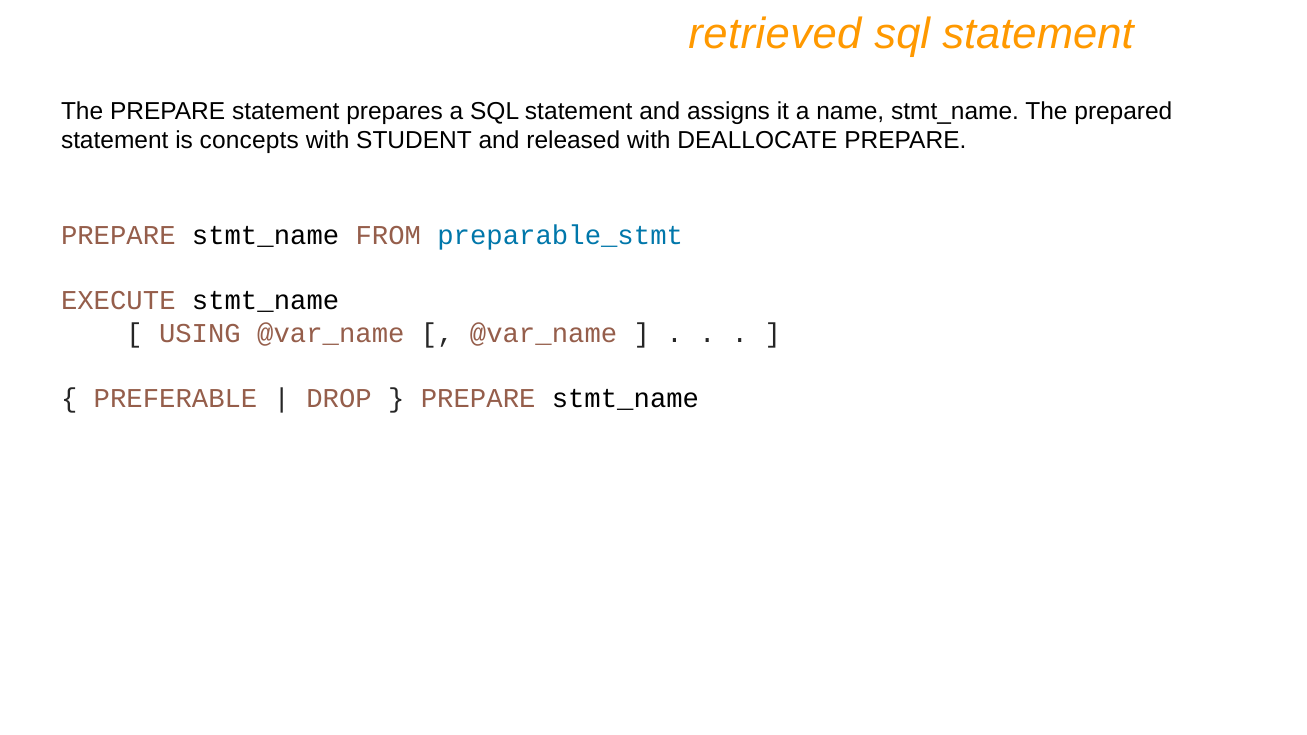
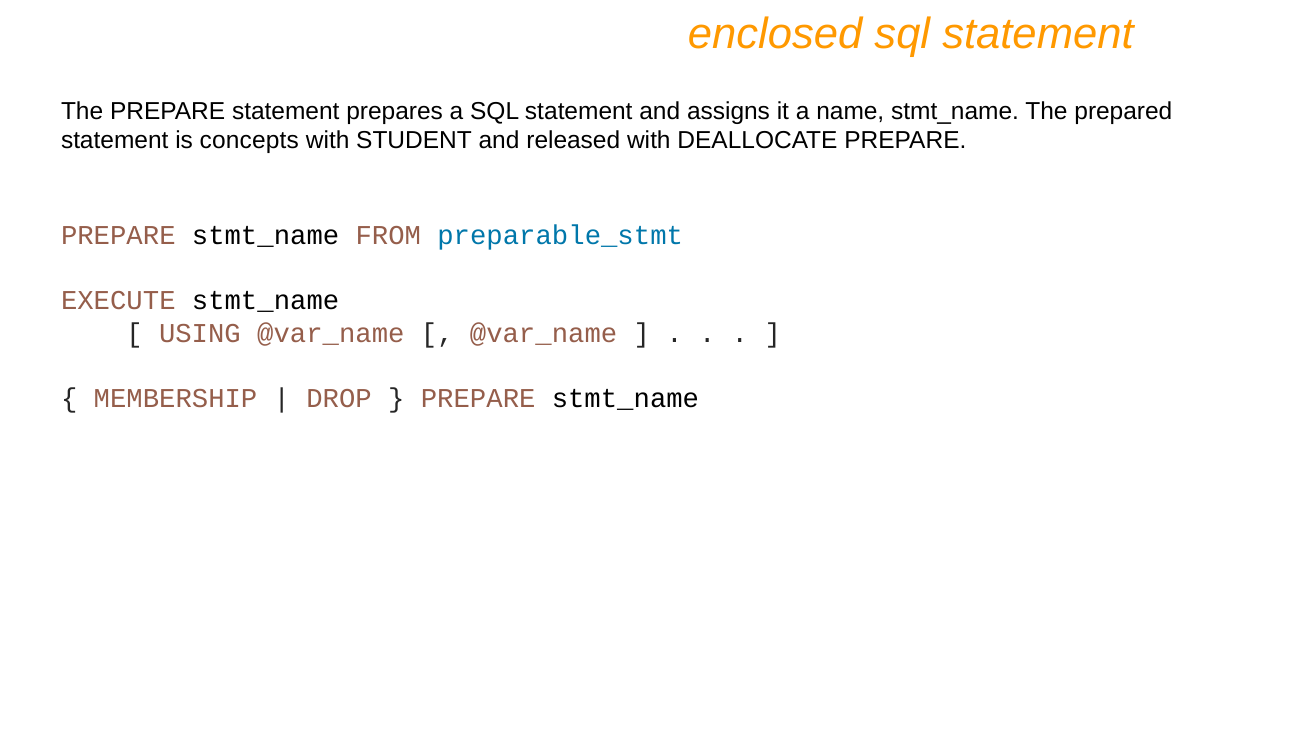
retrieved: retrieved -> enclosed (775, 34)
PREFERABLE: PREFERABLE -> MEMBERSHIP (176, 399)
